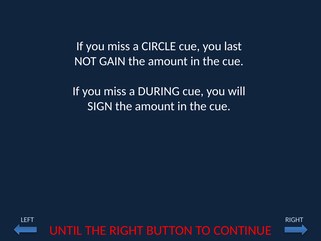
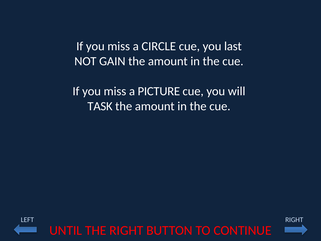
DURING: DURING -> PICTURE (159, 91)
SIGN: SIGN -> TASK (100, 106)
